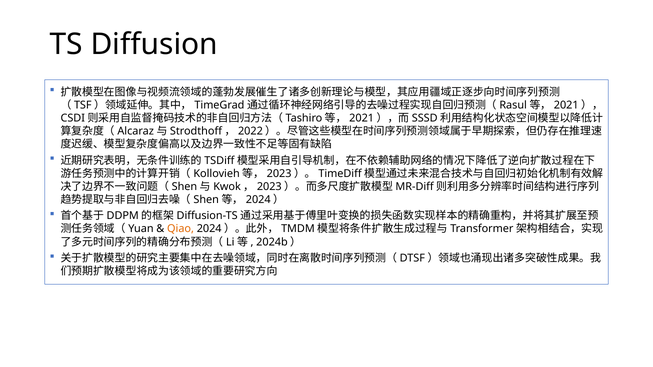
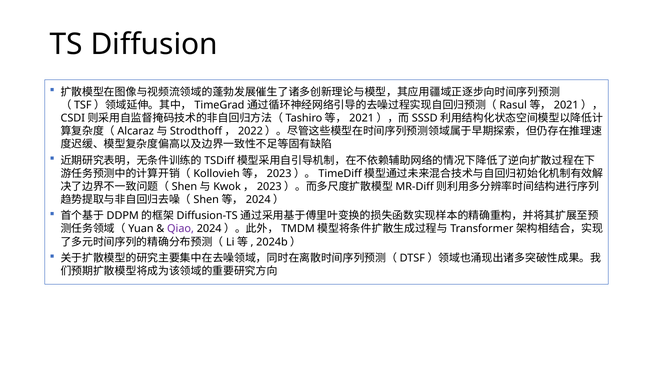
Qiao colour: orange -> purple (181, 229)
